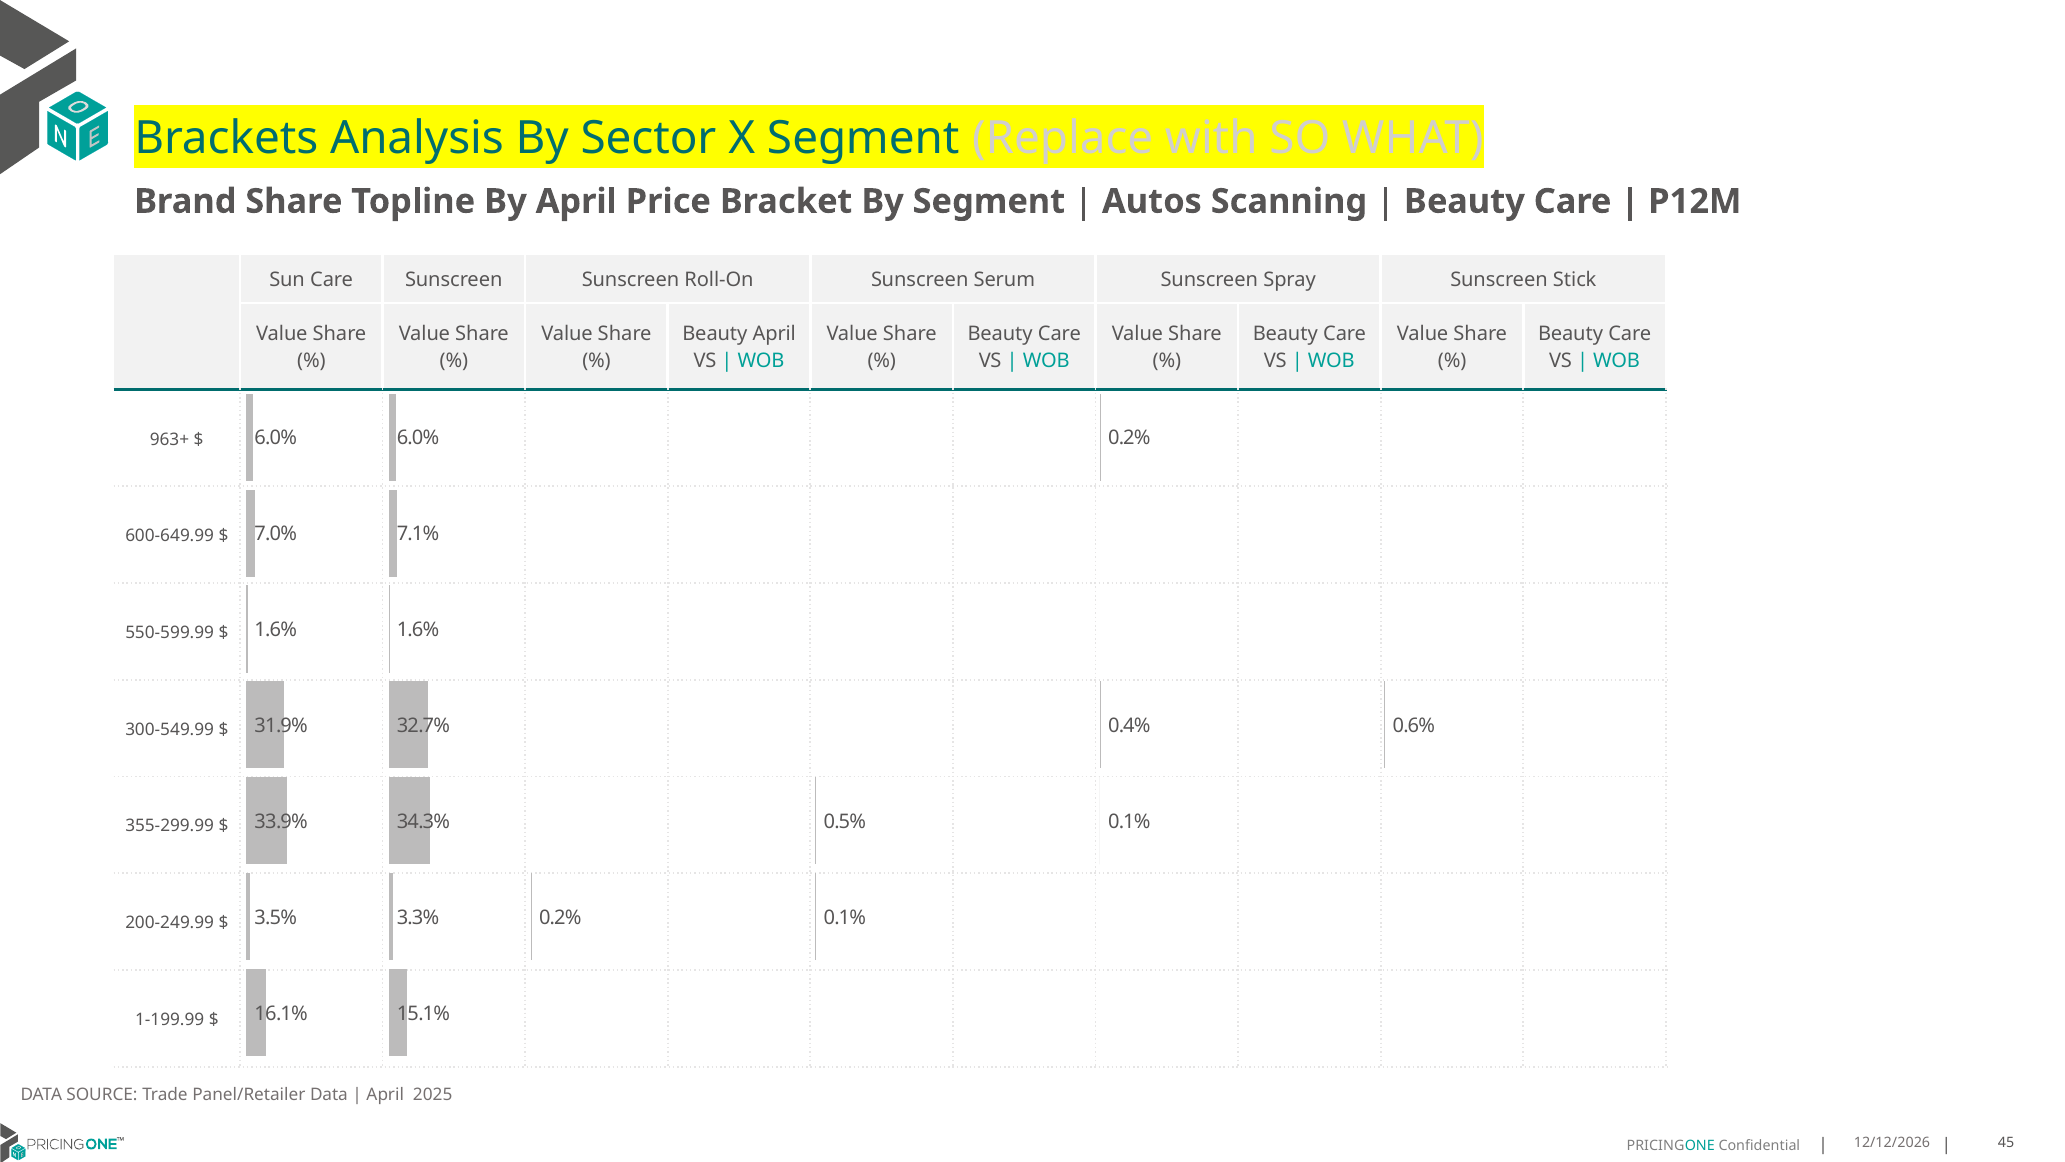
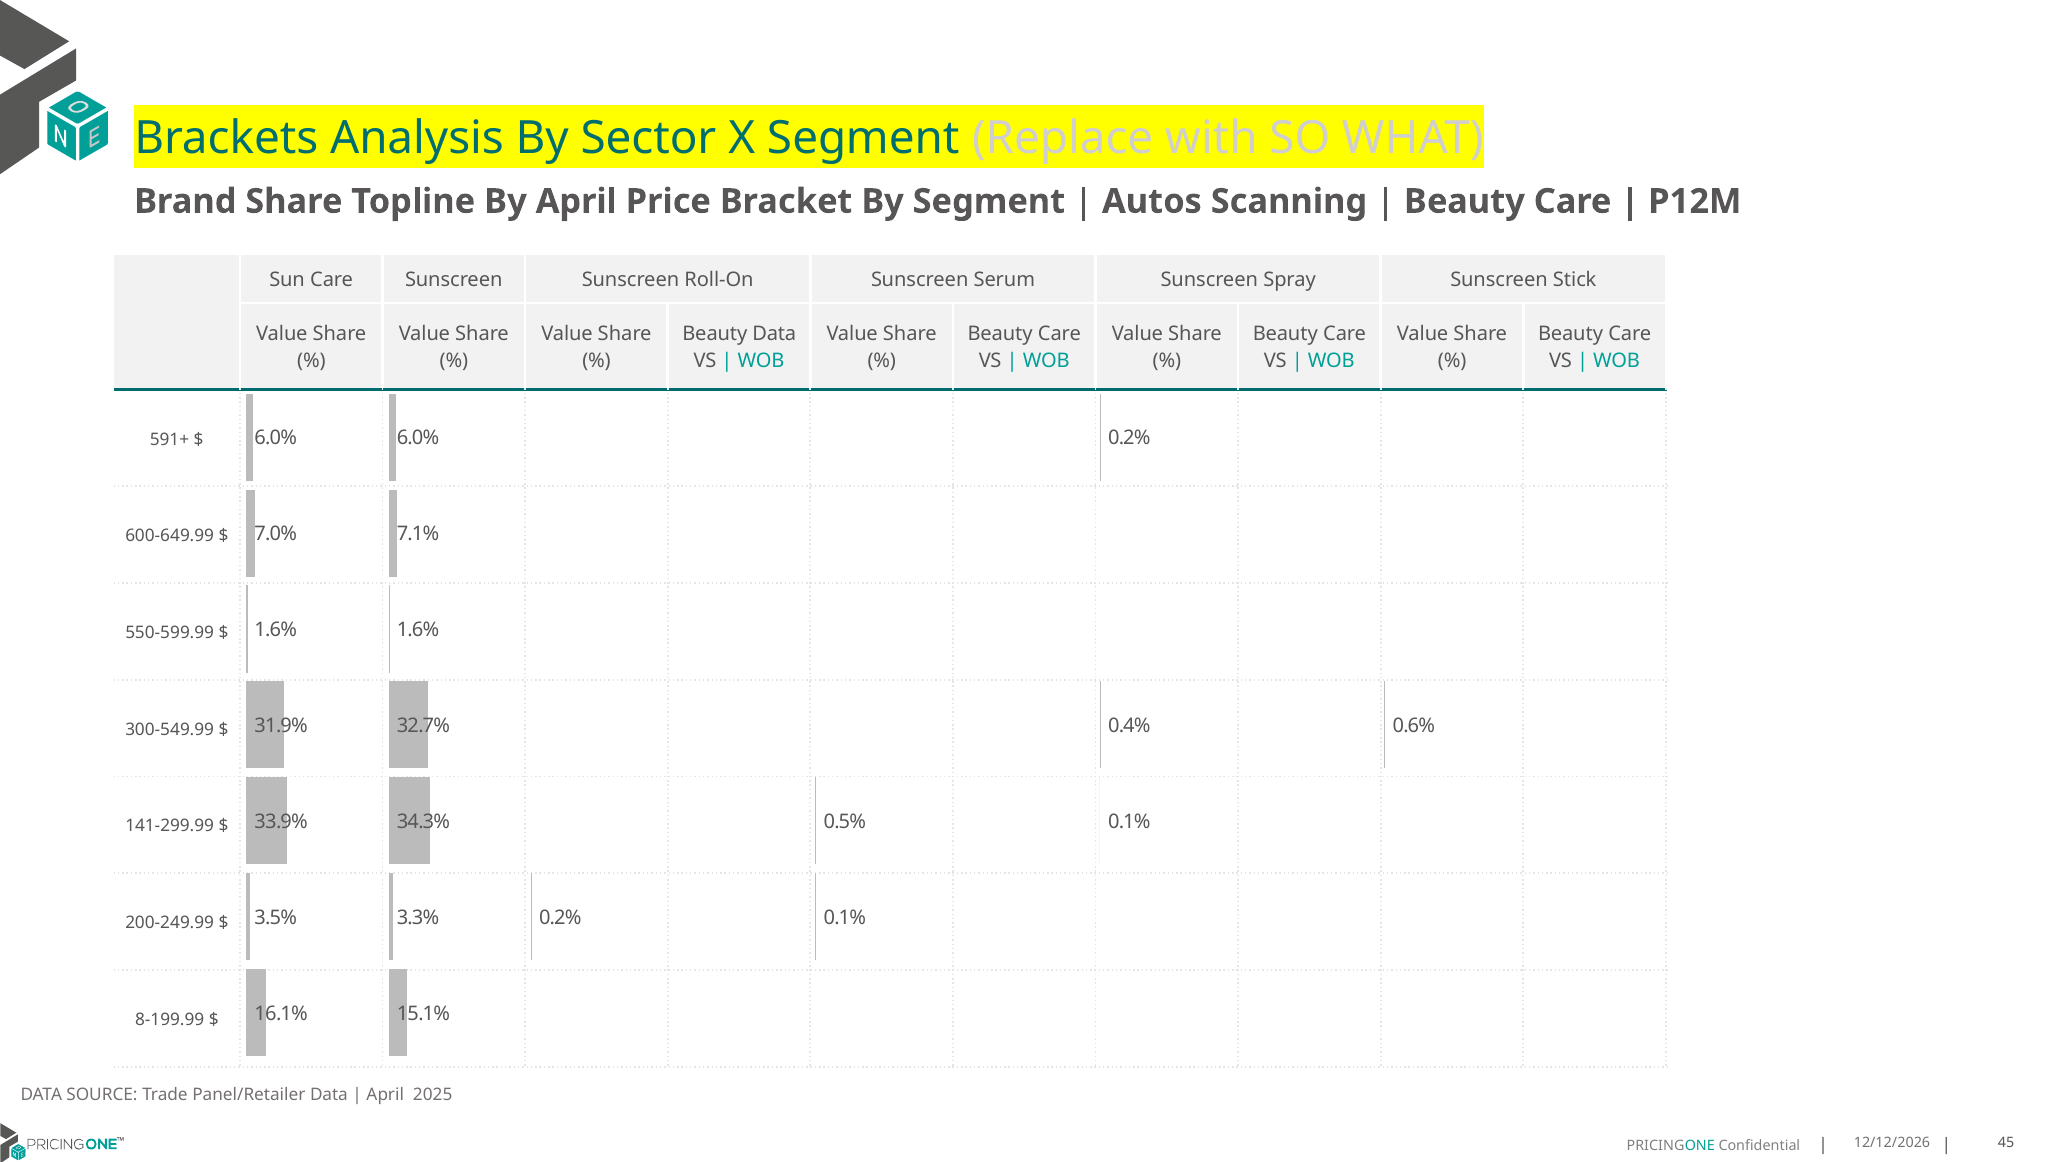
Beauty April: April -> Data (774, 334)
963+: 963+ -> 591+ (170, 439)
355-299.99: 355-299.99 -> 141-299.99 (170, 826)
1-199.99: 1-199.99 -> 8-199.99 (170, 1019)
